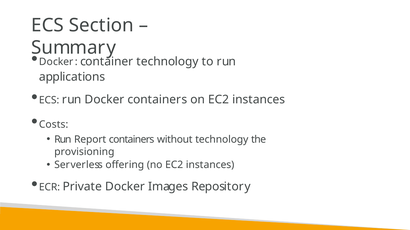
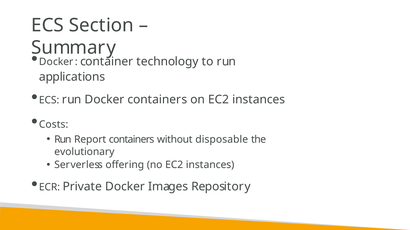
without technology: technology -> disposable (222, 140)
provisioning: provisioning -> evolutionary (84, 152)
